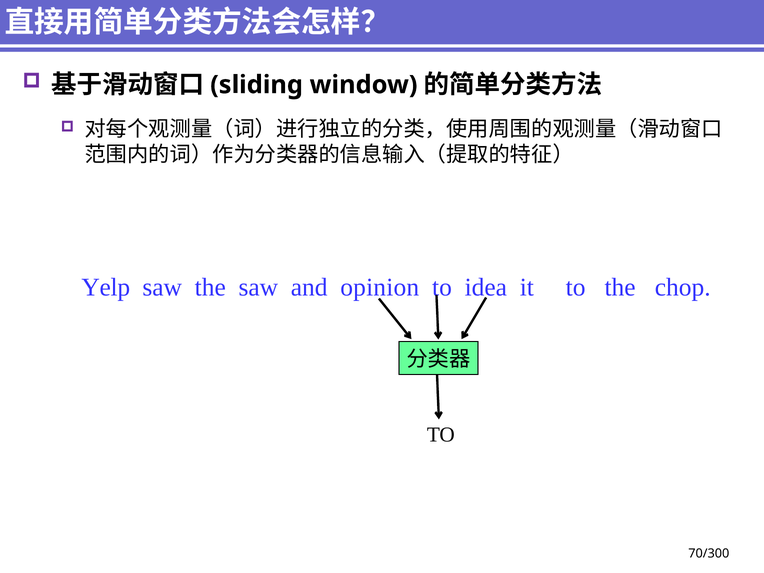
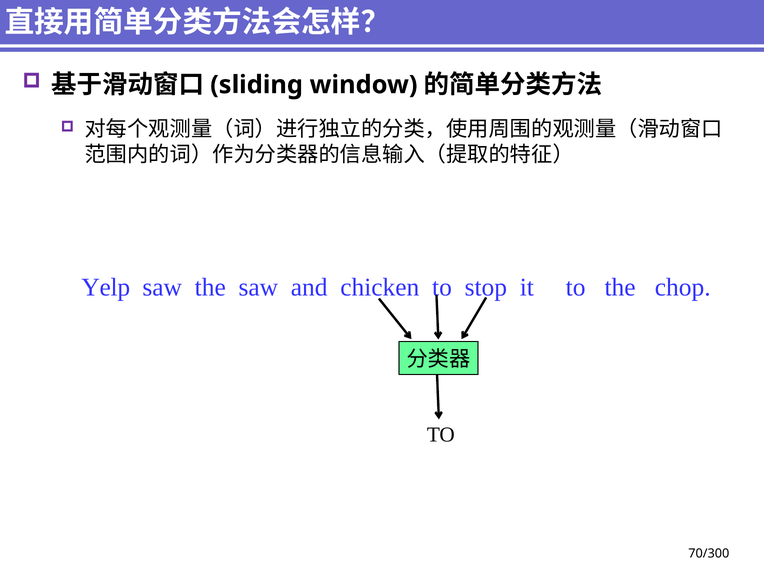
opinion: opinion -> chicken (380, 287)
idea: idea -> stop (486, 287)
